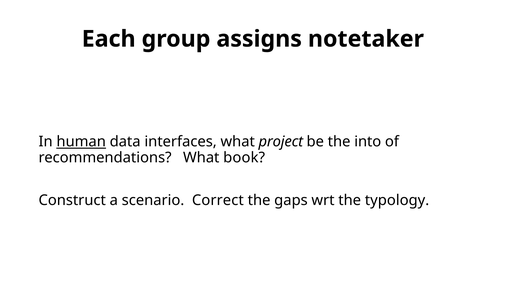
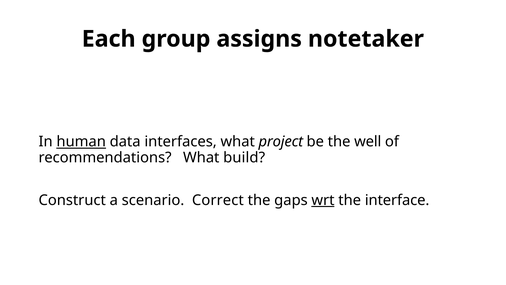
into: into -> well (368, 142)
book: book -> build (244, 158)
wrt underline: none -> present (323, 200)
typology: typology -> interface (397, 200)
